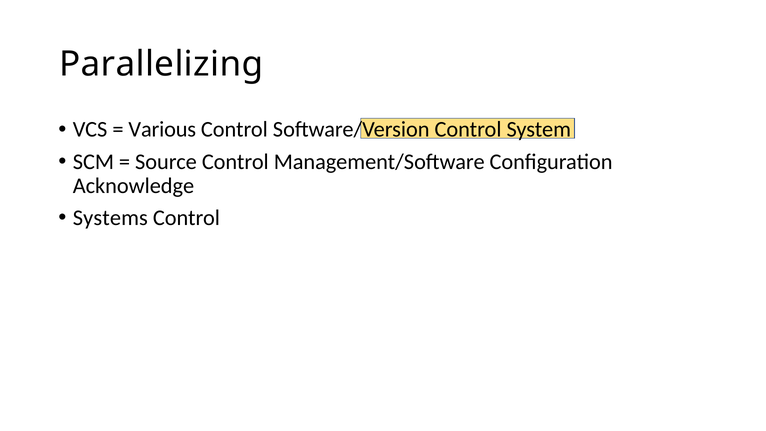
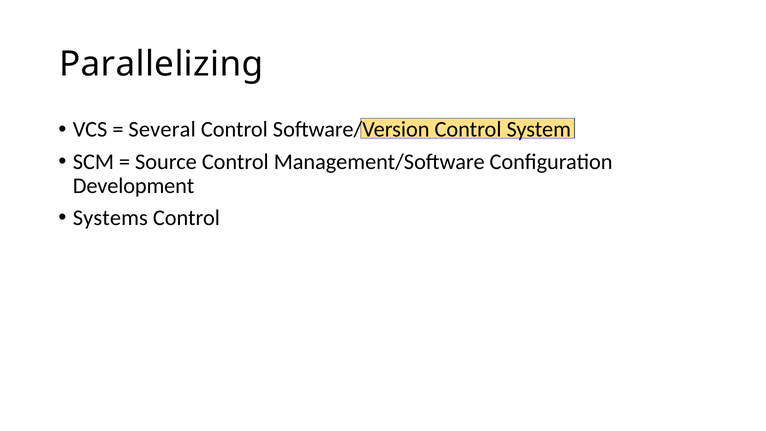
Various: Various -> Several (162, 130)
Acknowledge: Acknowledge -> Development (134, 186)
